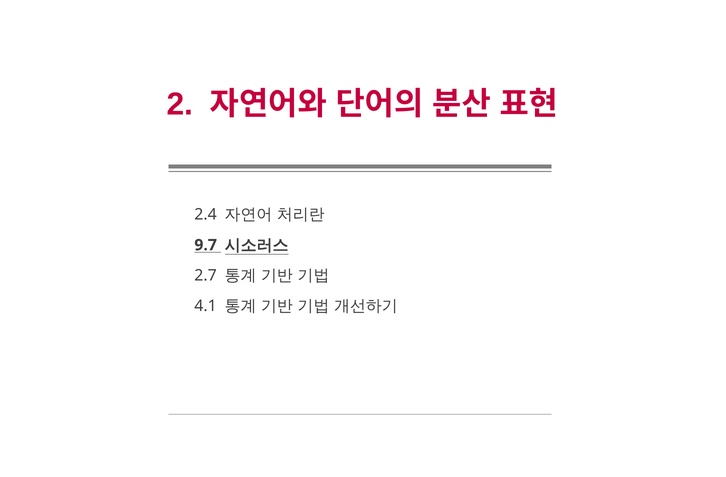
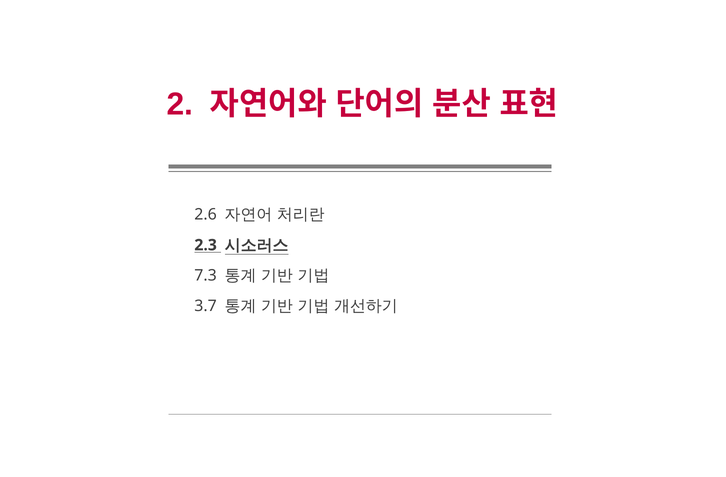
2.4: 2.4 -> 2.6 (206, 215)
9.7: 9.7 -> 2.3 (206, 245)
2.7: 2.7 -> 7.3 (206, 275)
4.1: 4.1 -> 3.7 (206, 306)
